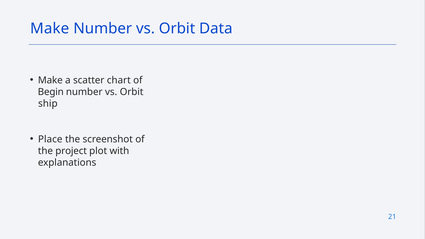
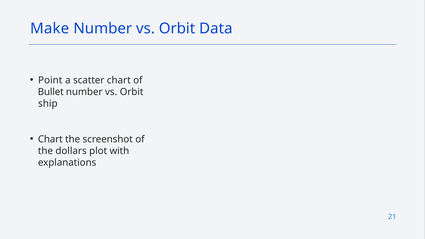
Make: Make -> Point (50, 80)
Begin: Begin -> Bullet (51, 92)
Place: Place -> Chart (50, 139)
project: project -> dollars (71, 151)
